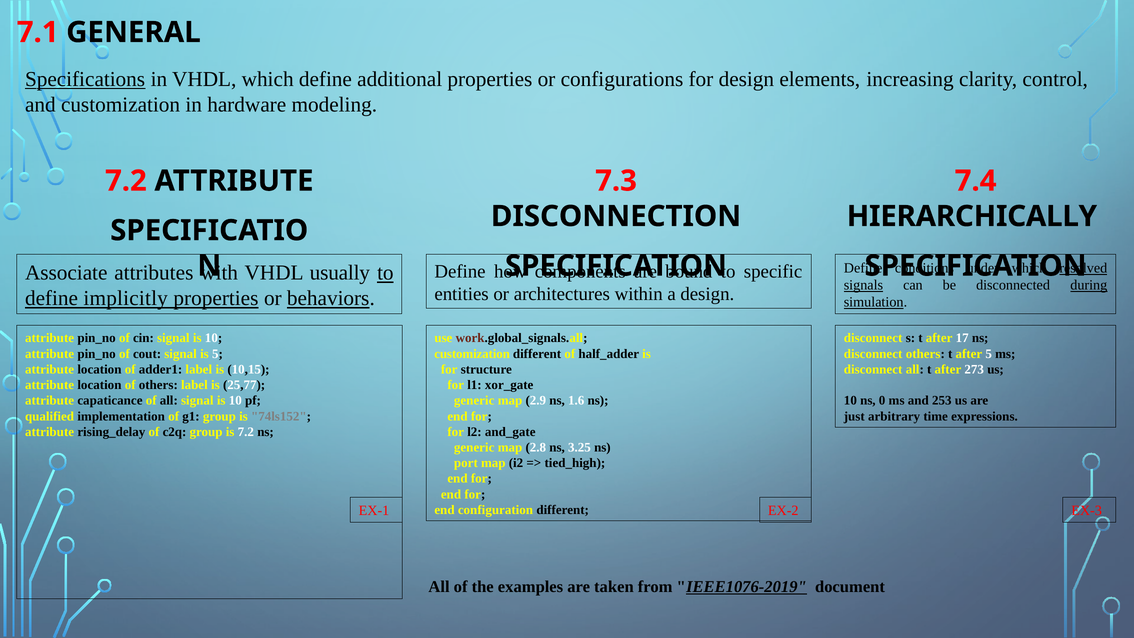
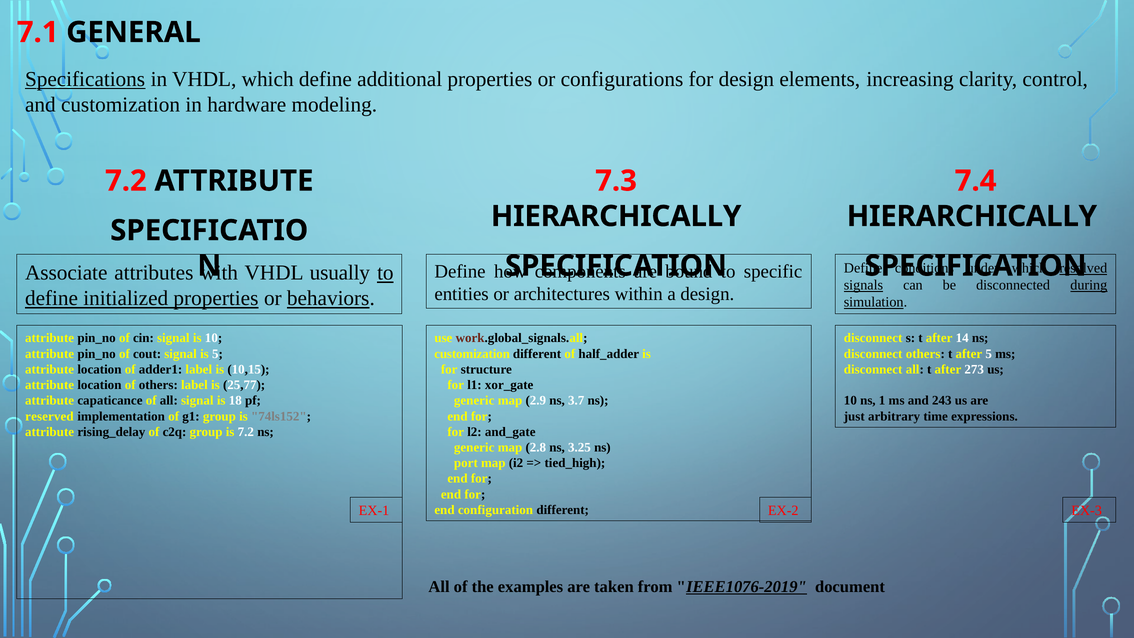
DISCONNECTION: DISCONNECTION -> HIERARCHICALLY (616, 216)
implicitly: implicitly -> initialized (126, 298)
17: 17 -> 14 (962, 338)
all signal is 10: 10 -> 18 (235, 401)
1.6: 1.6 -> 3.7 (576, 401)
0: 0 -> 1 (882, 401)
253: 253 -> 243 (942, 401)
qualified: qualified -> reserved (49, 416)
